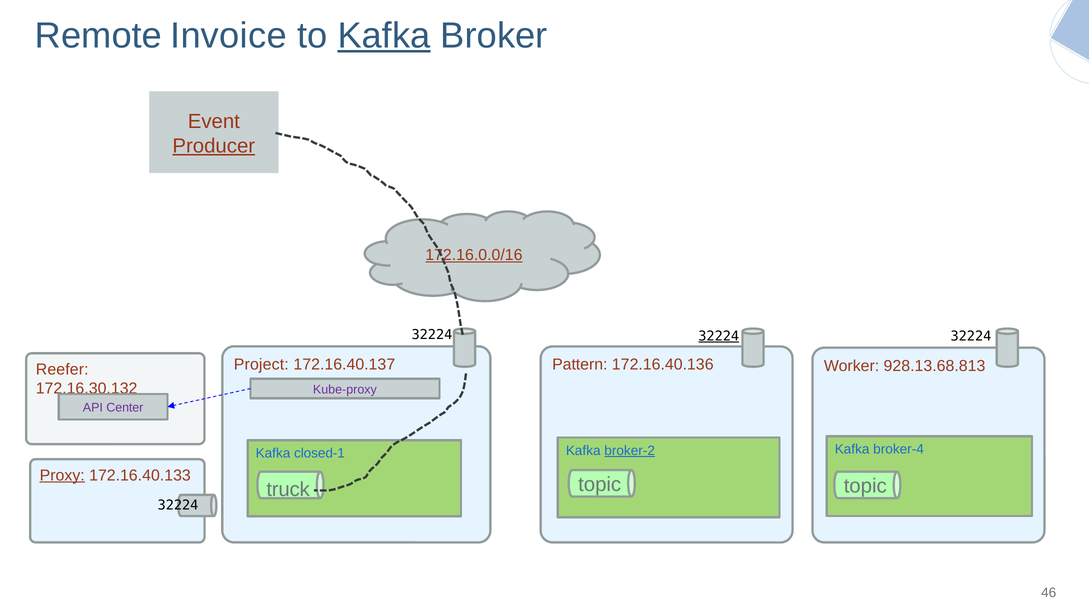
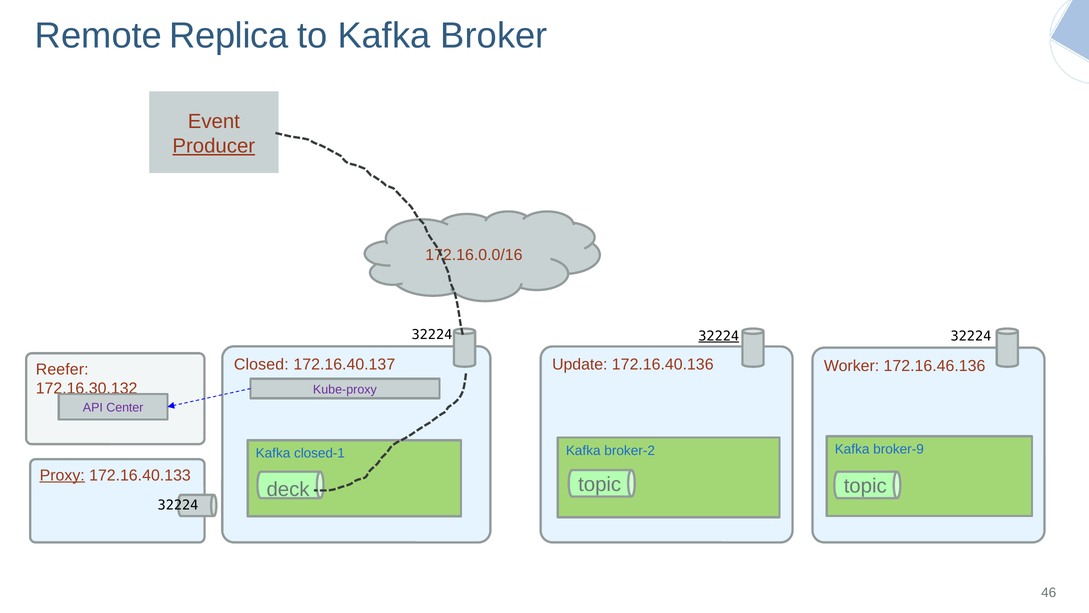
Invoice: Invoice -> Replica (229, 36)
Kafka underline: present -> none (384, 36)
172.16.0.0/16 underline: present -> none (474, 255)
Project: Project -> Closed (261, 364)
Pattern: Pattern -> Update (580, 364)
928.13.68.813: 928.13.68.813 -> 172.16.46.136 (935, 366)
broker-2 underline: present -> none (630, 450)
broker-4: broker-4 -> broker-9 (899, 449)
truck: truck -> deck (288, 489)
